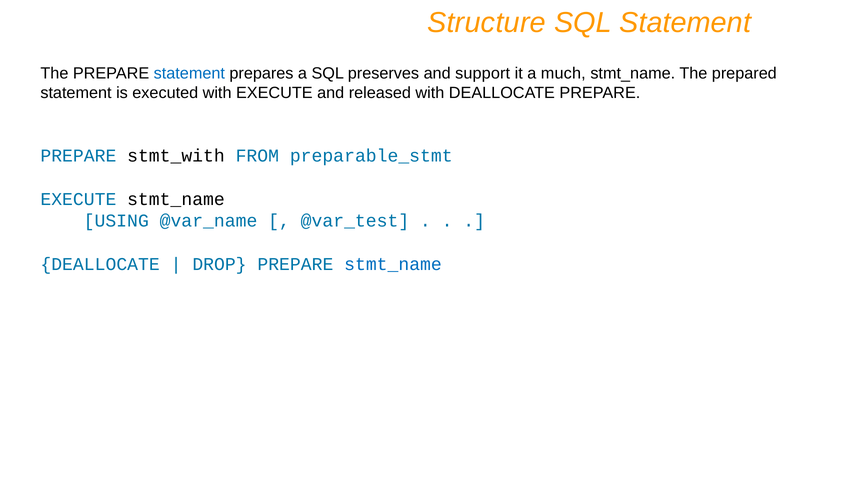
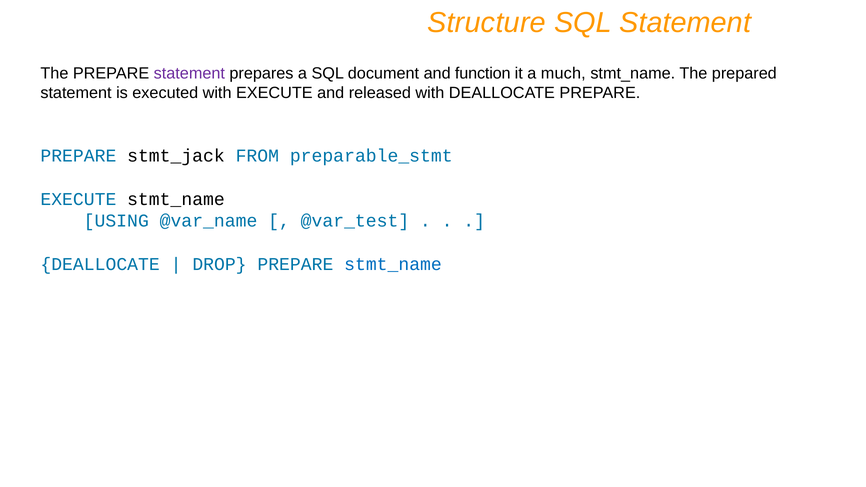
statement colour: blue -> purple (189, 74)
preserves: preserves -> document (383, 74)
support: support -> function (483, 74)
stmt_with: stmt_with -> stmt_jack (176, 156)
